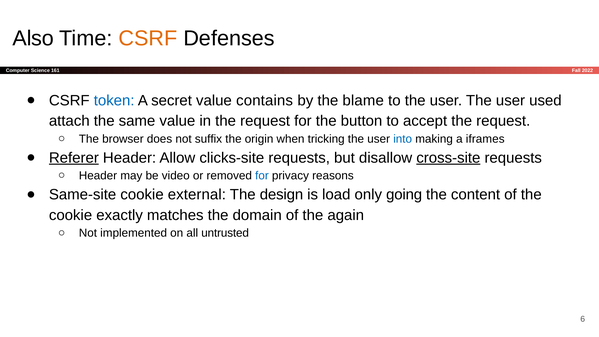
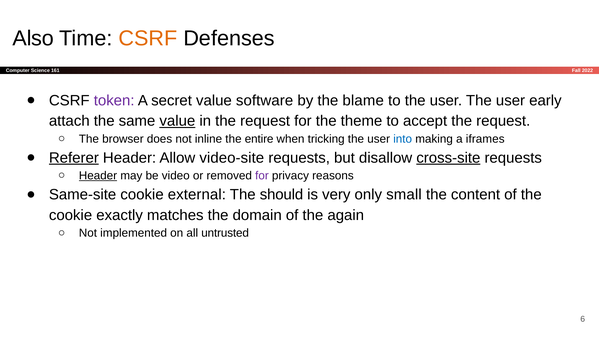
token colour: blue -> purple (114, 100)
contains: contains -> software (265, 100)
used: used -> early (545, 100)
value underline: none -> present (177, 121)
button: button -> theme (362, 121)
suffix: suffix -> inline (208, 139)
origin: origin -> entire (259, 139)
clicks-site: clicks-site -> video-site (232, 158)
Header underline: none -> present (98, 176)
for colour: blue -> purple (262, 176)
design: design -> should (281, 195)
load: load -> very (336, 195)
going: going -> small (404, 195)
